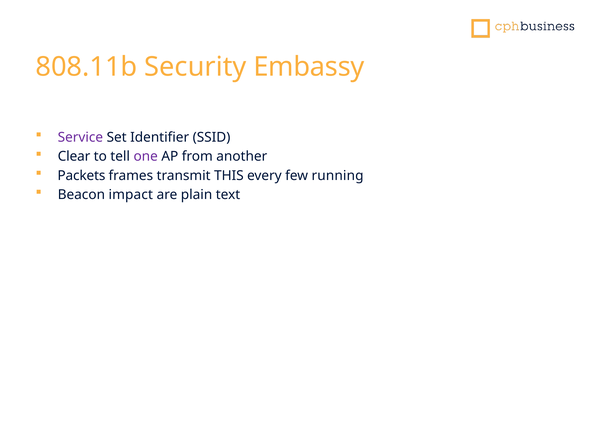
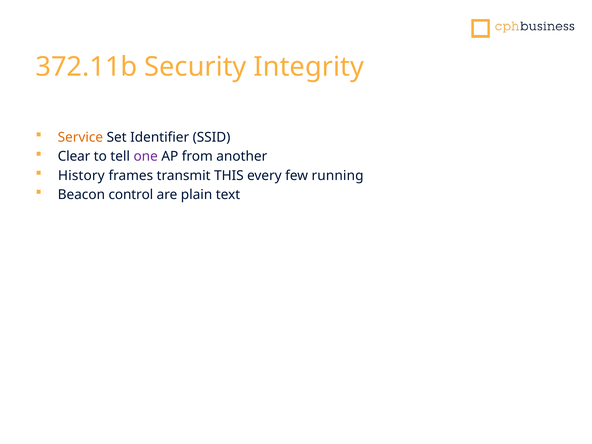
808.11b: 808.11b -> 372.11b (86, 67)
Embassy: Embassy -> Integrity (309, 67)
Service colour: purple -> orange (80, 137)
Packets: Packets -> History (81, 175)
impact: impact -> control (131, 195)
